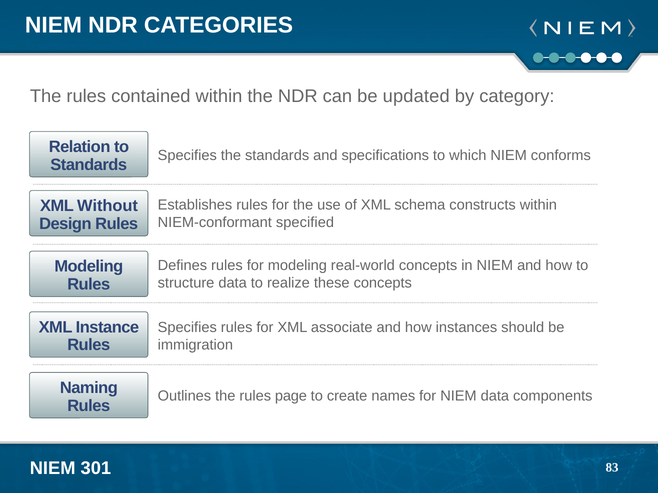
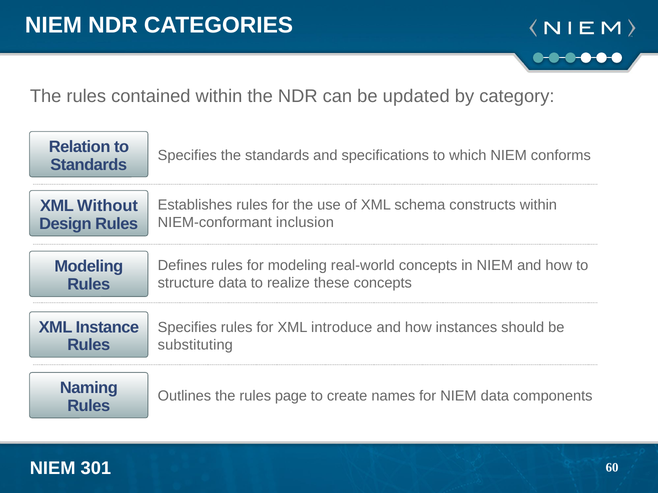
specified: specified -> inclusion (305, 223)
associate: associate -> introduce (342, 328)
immigration: immigration -> substituting (195, 345)
83: 83 -> 60 (612, 468)
